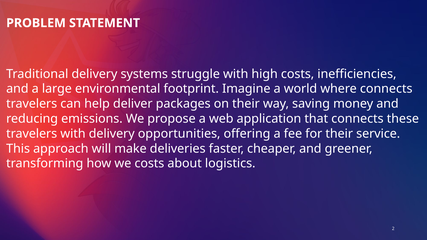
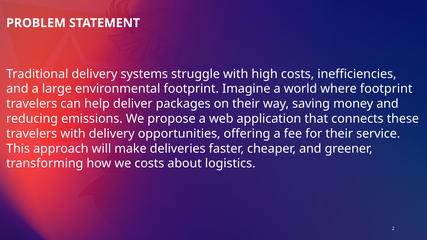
where connects: connects -> footprint (386, 89)
